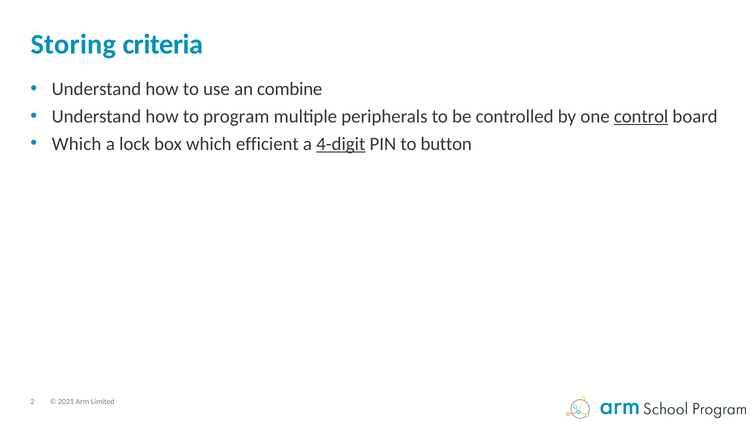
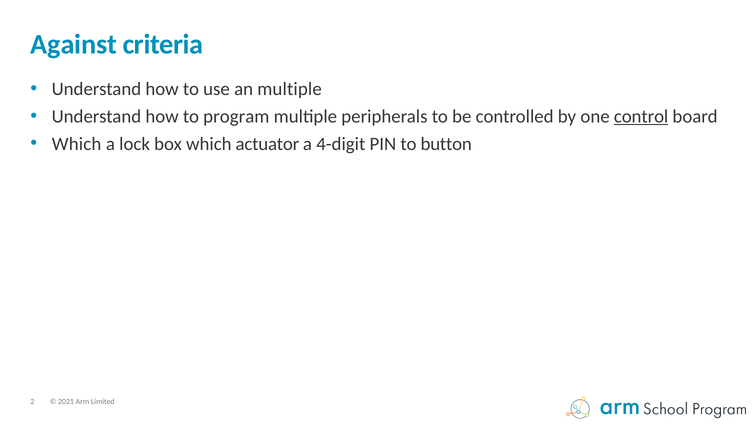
Storing: Storing -> Against (74, 44)
an combine: combine -> multiple (290, 89)
efficient: efficient -> actuator (267, 144)
4-digit underline: present -> none (341, 144)
